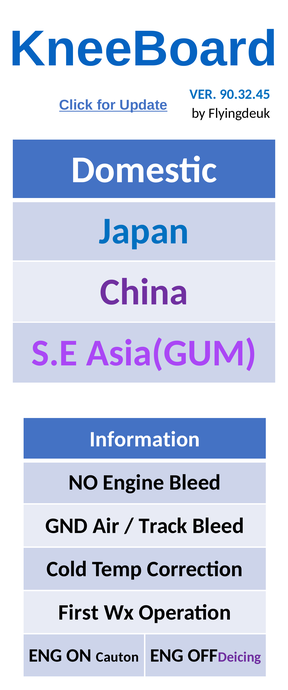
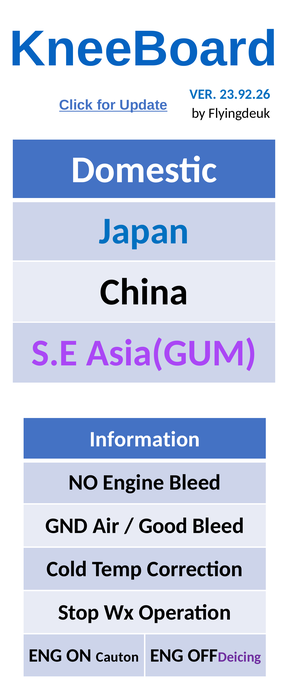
90.32.45: 90.32.45 -> 23.92.26 (245, 94)
China colour: purple -> black (144, 292)
Track: Track -> Good (163, 525)
First: First -> Stop (79, 612)
